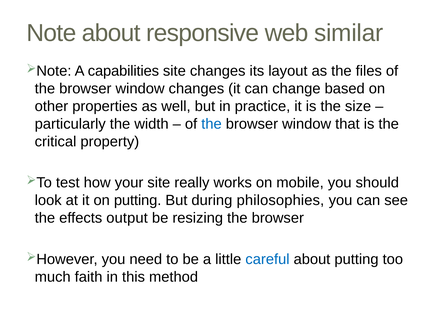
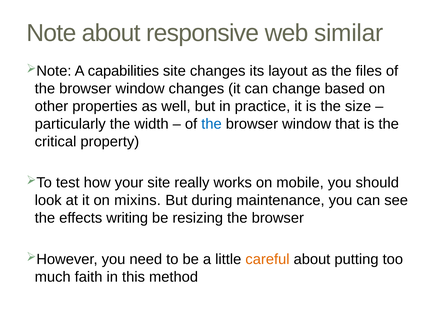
on putting: putting -> mixins (138, 200)
philosophies: philosophies -> maintenance (281, 200)
output: output -> writing (127, 218)
careful colour: blue -> orange (267, 259)
